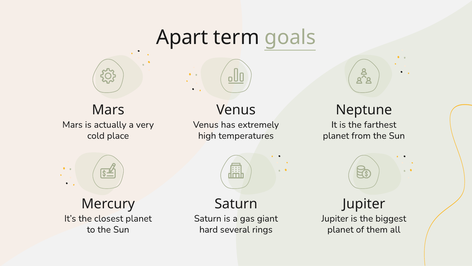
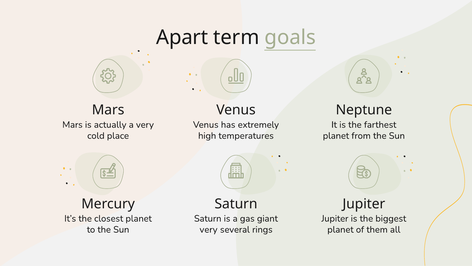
hard: hard -> very (209, 229)
